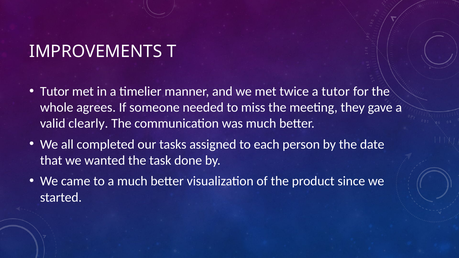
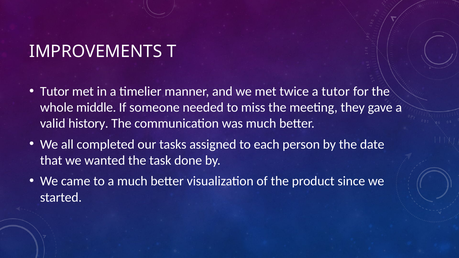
agrees: agrees -> middle (96, 107)
clearly: clearly -> history (88, 124)
